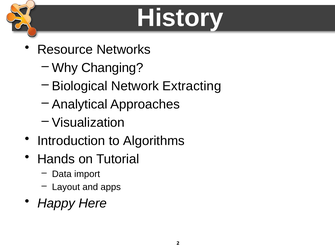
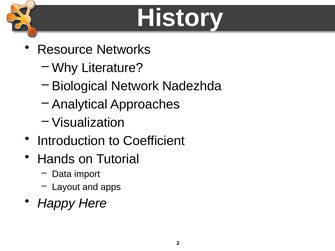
Changing: Changing -> Literature (112, 68)
Extracting: Extracting -> Nadezhda (192, 86)
Algorithms: Algorithms -> Coefficient (154, 141)
